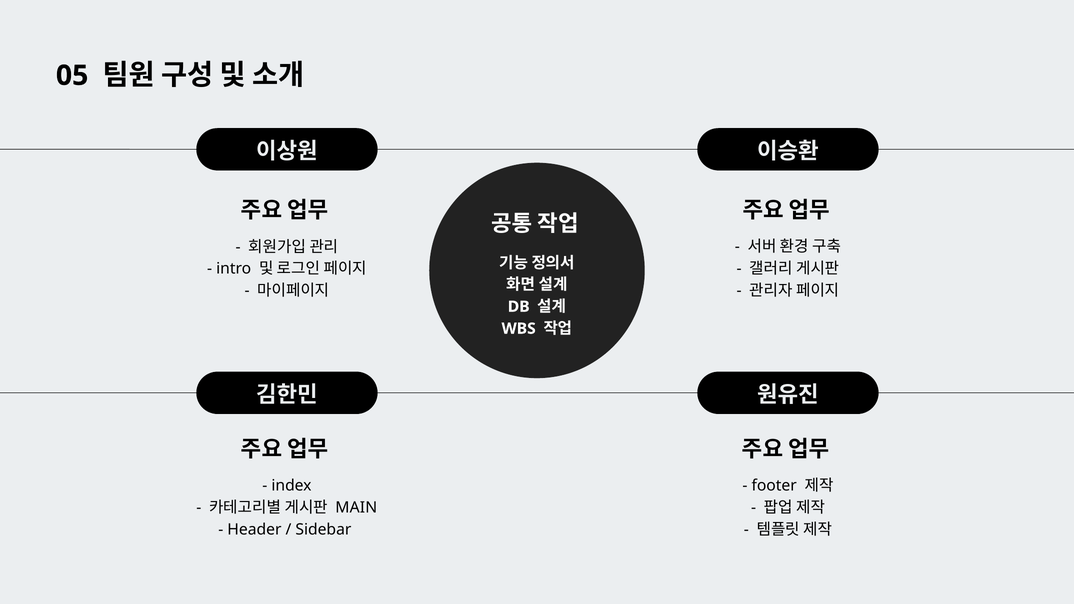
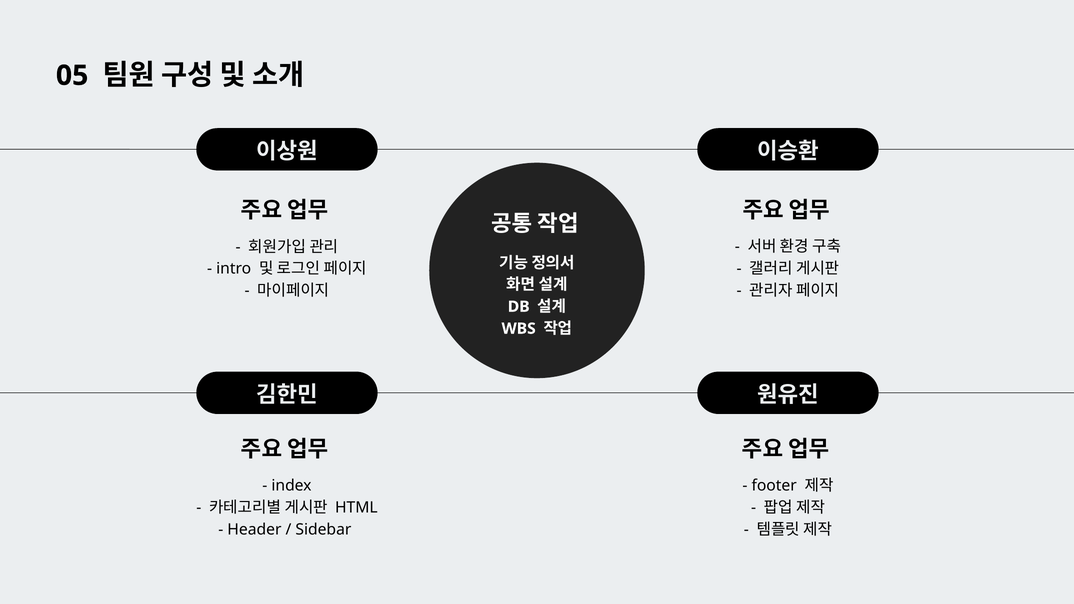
MAIN: MAIN -> HTML (356, 508)
